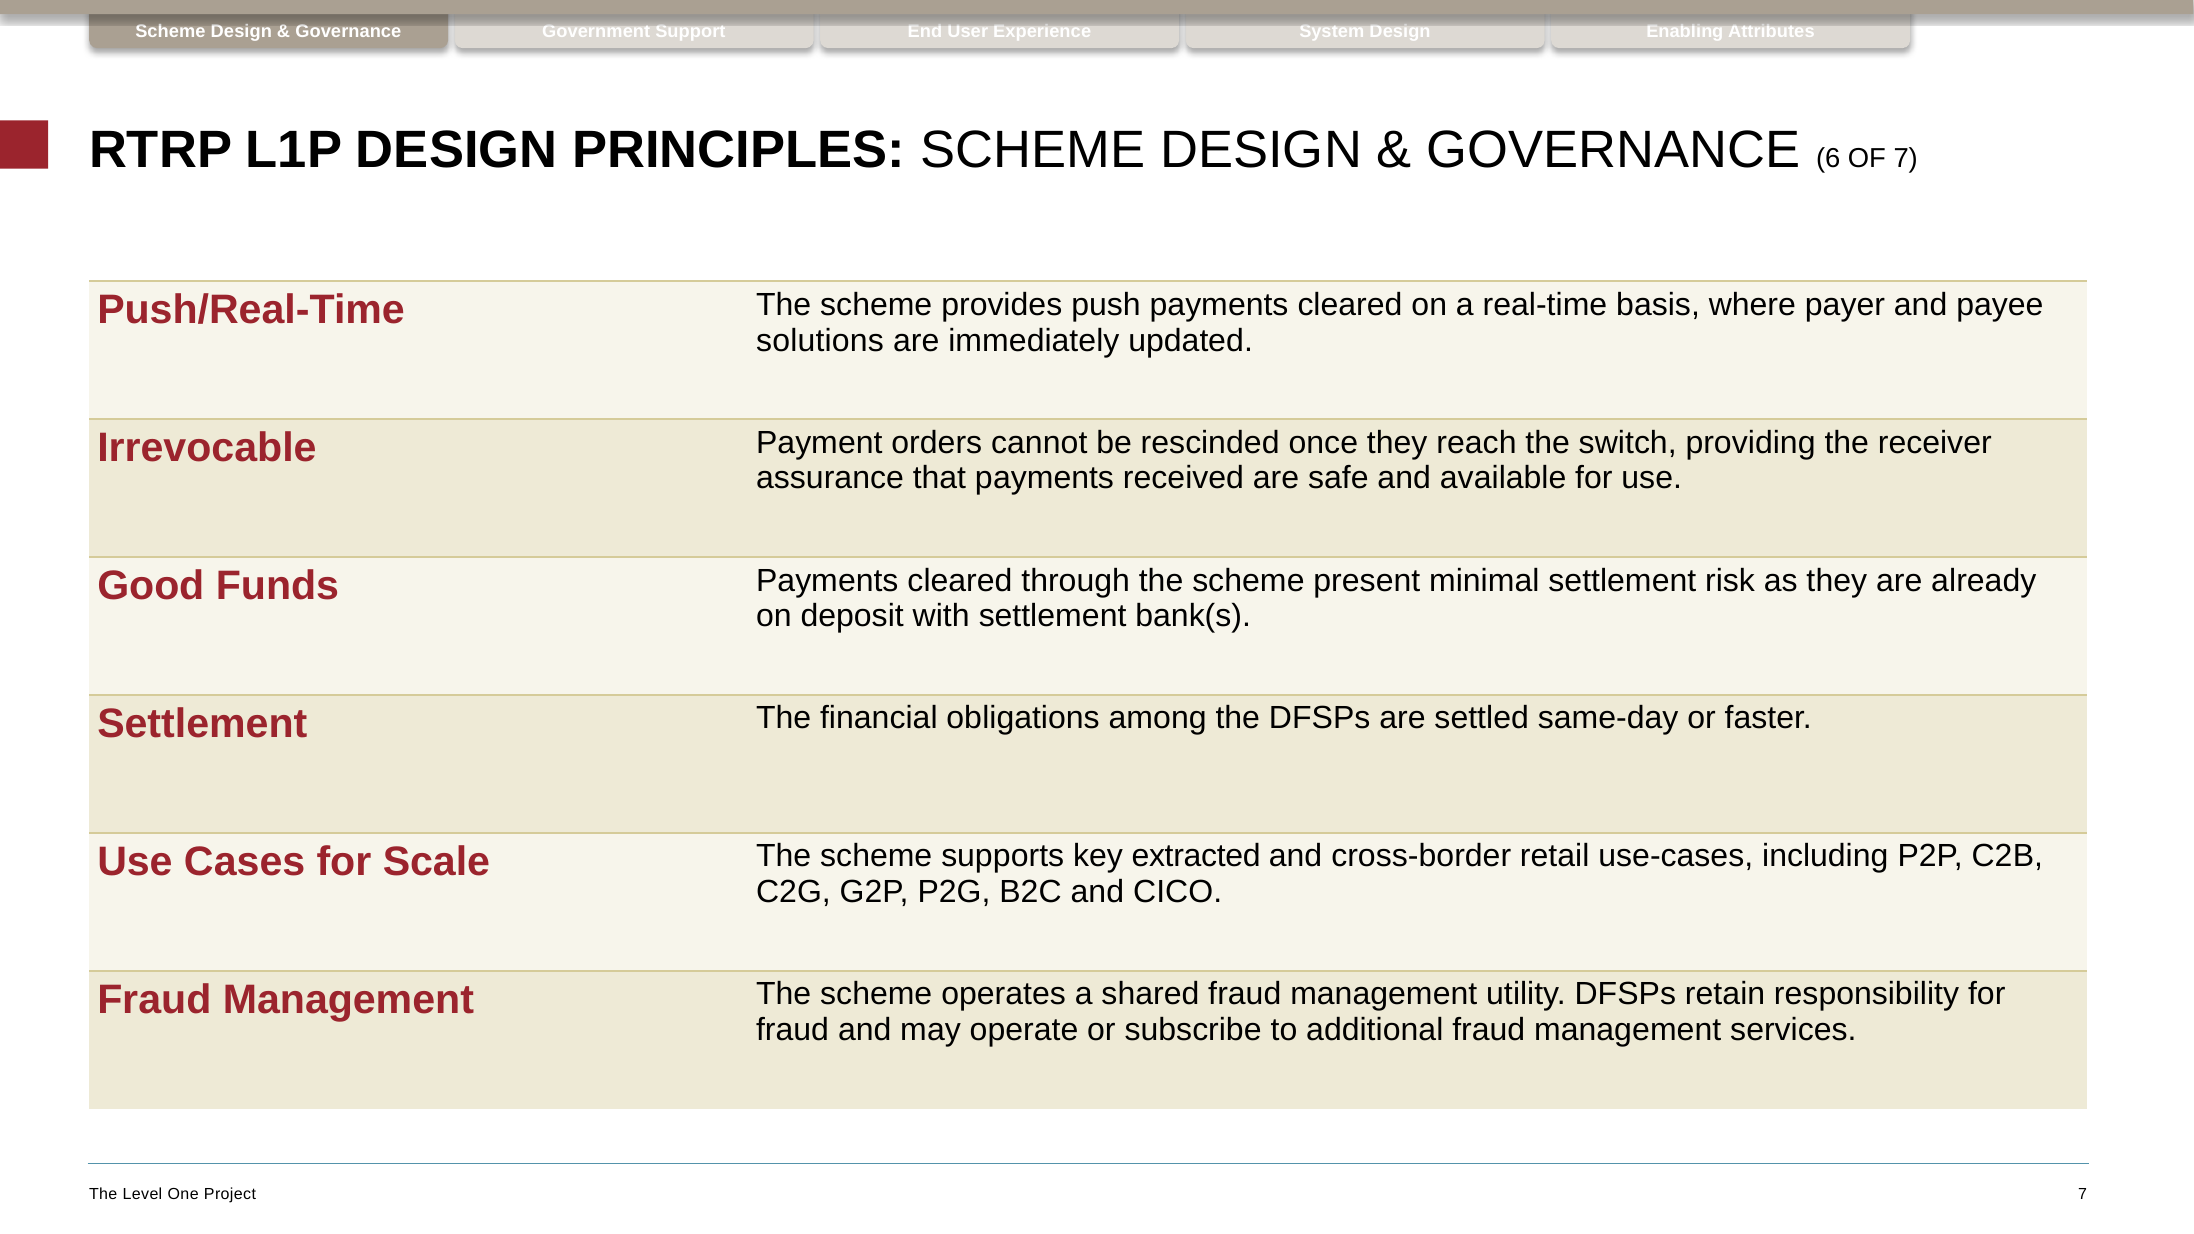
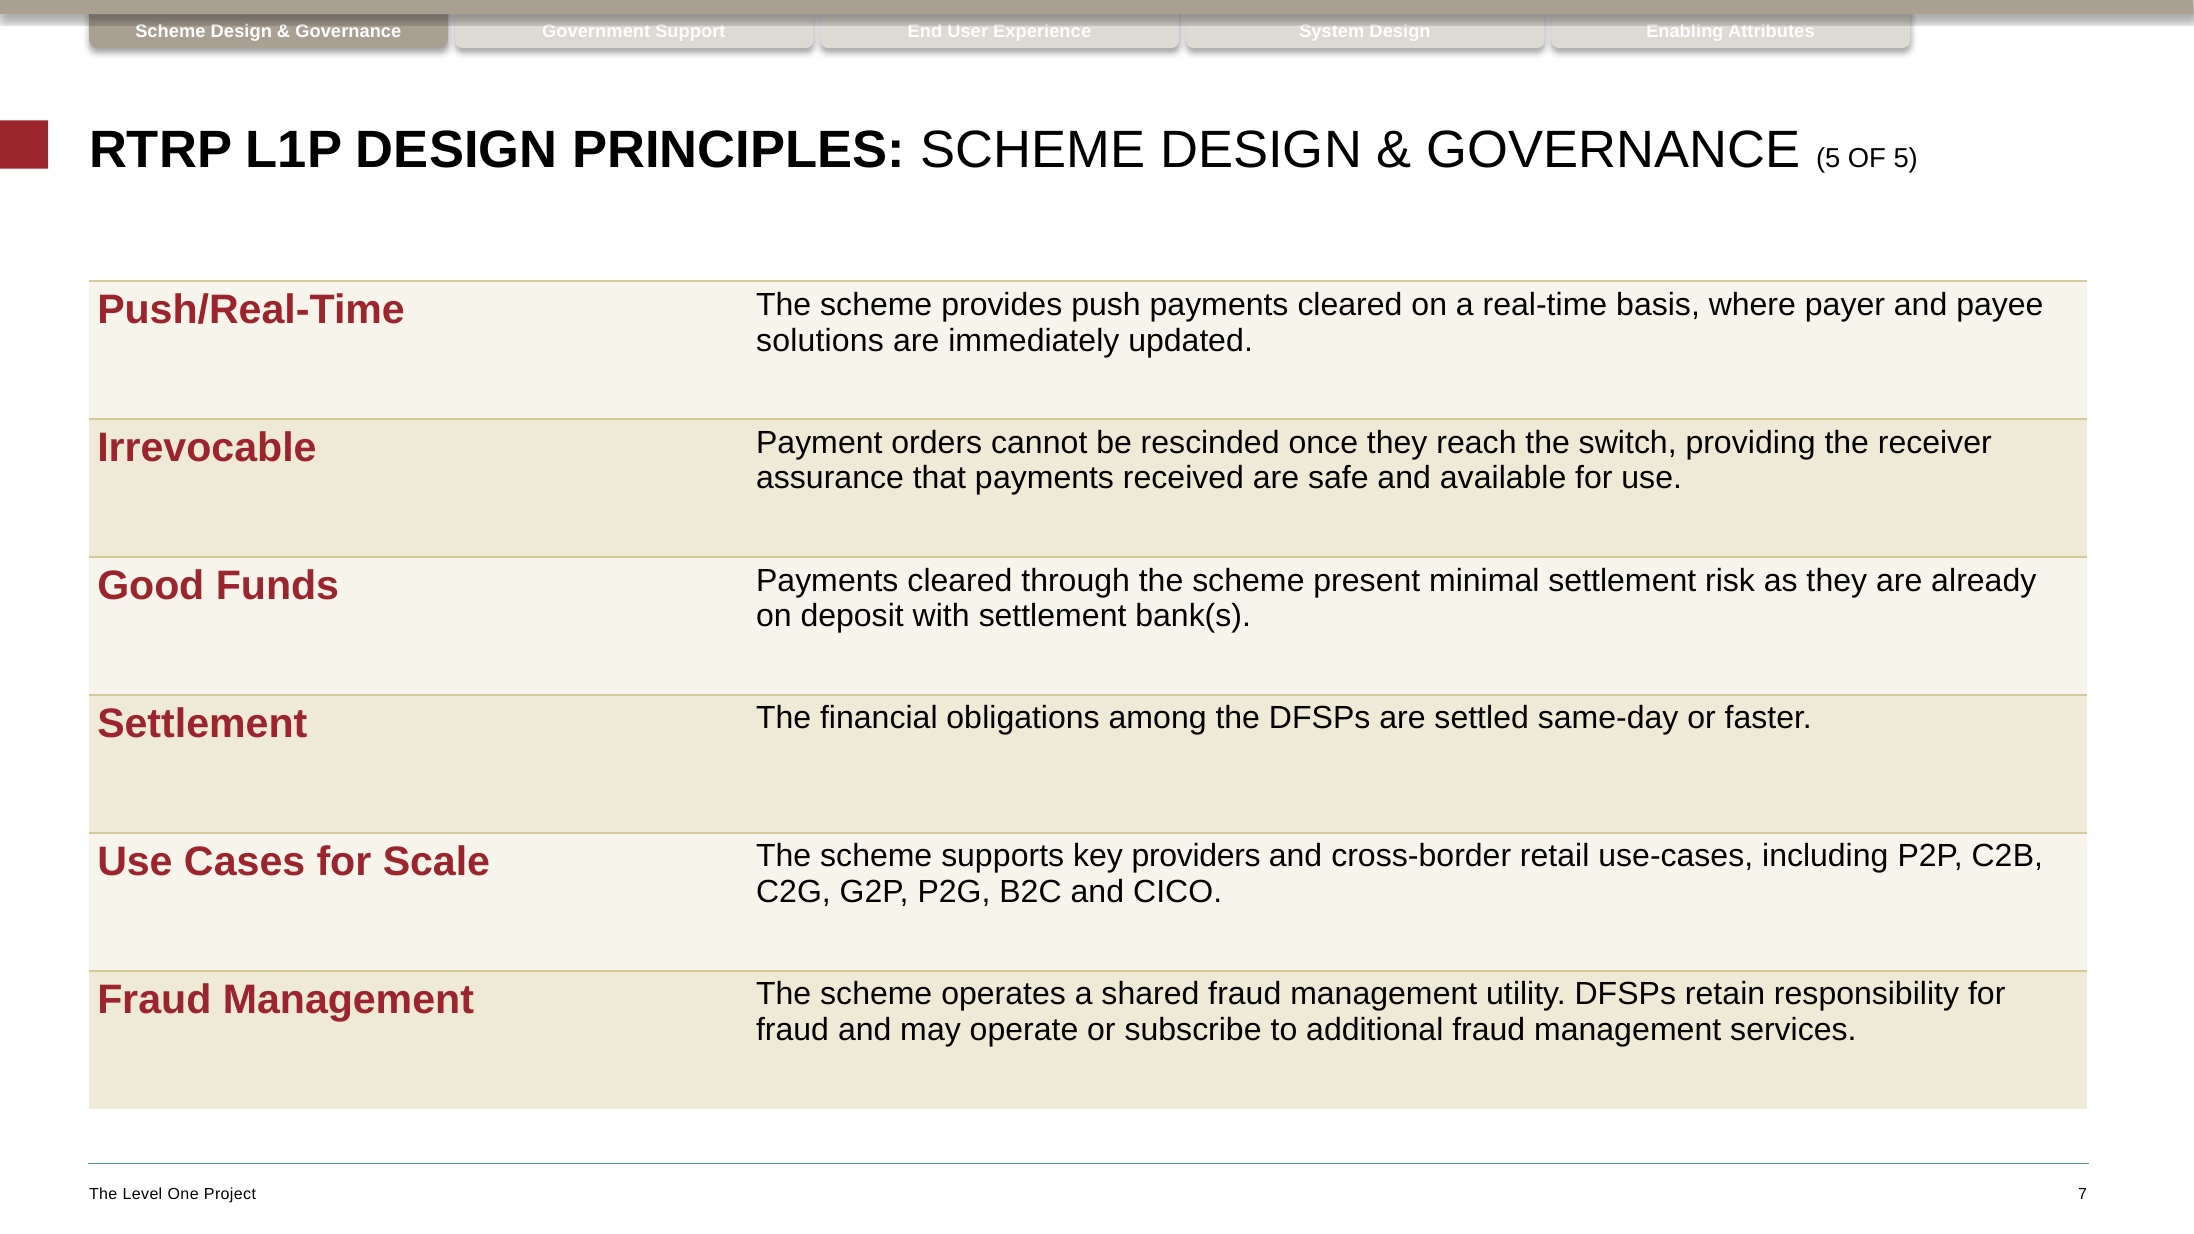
GOVERNANCE 6: 6 -> 5 (1828, 158)
OF 7: 7 -> 5 (1906, 158)
extracted: extracted -> providers (1196, 856)
